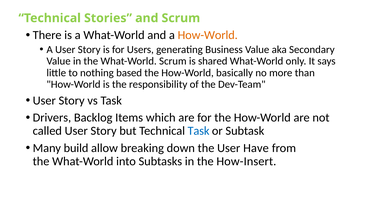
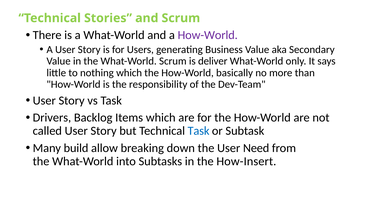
How-World colour: orange -> purple (208, 35)
shared: shared -> deliver (213, 61)
nothing based: based -> which (129, 73)
Have: Have -> Need (256, 148)
